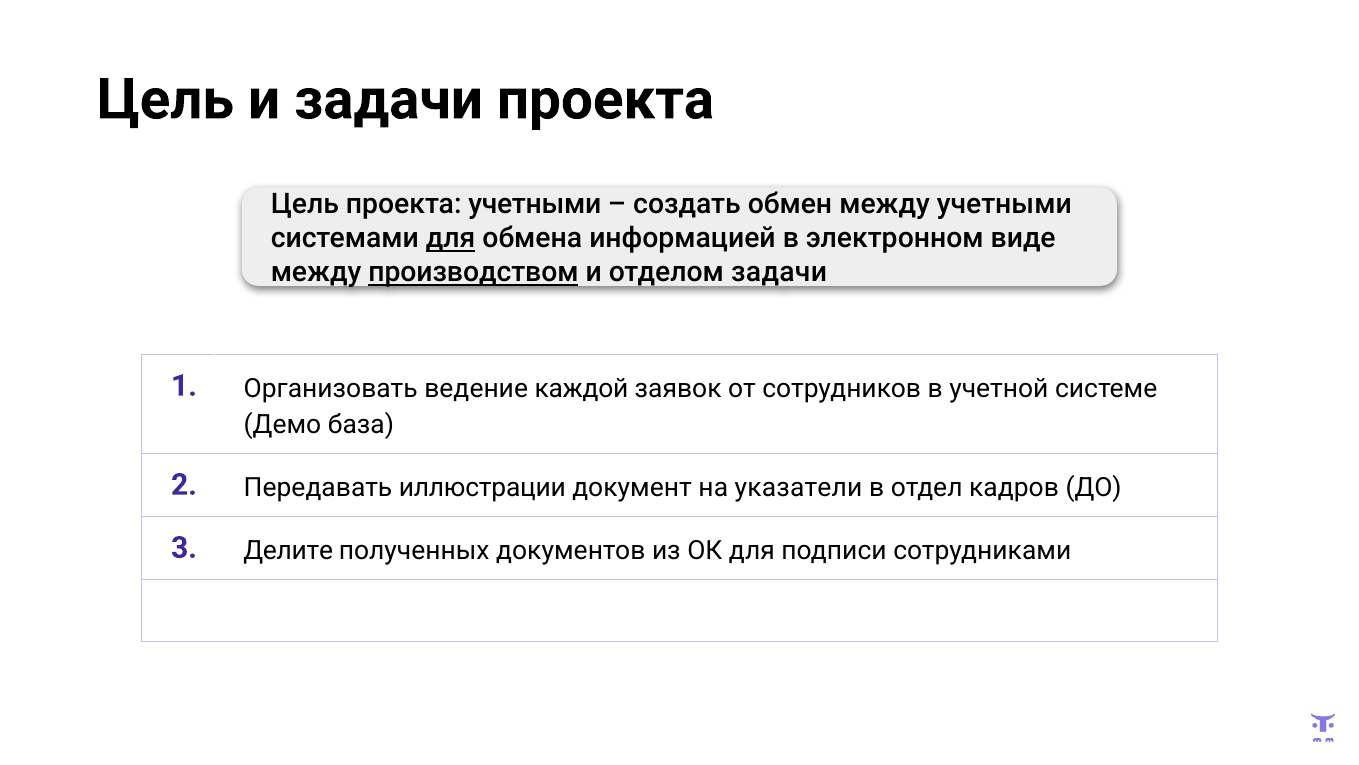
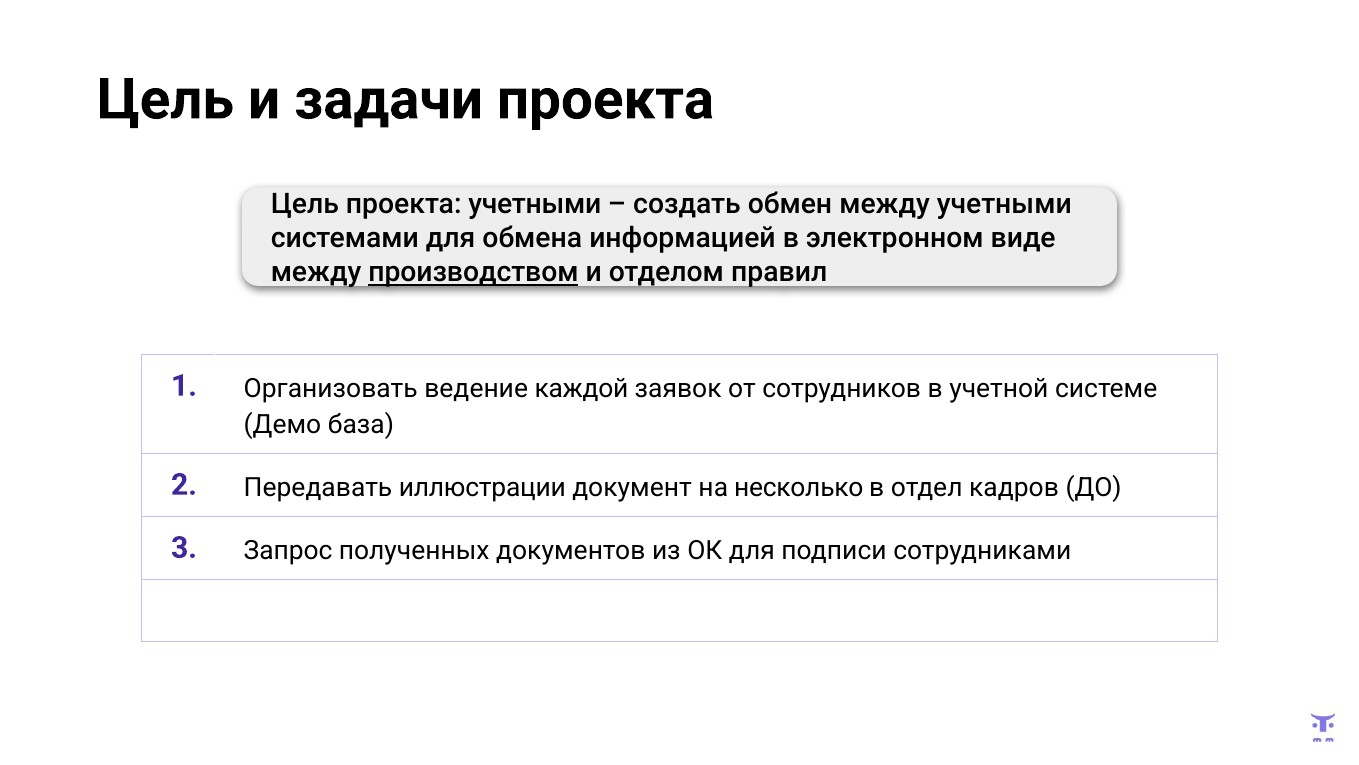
для underline: present -> none (451, 238)
отделом задачи: задачи -> правил (779, 272)
указатели: указатели -> несколько (799, 487)
Делите: Делите -> Запрос (288, 550)
